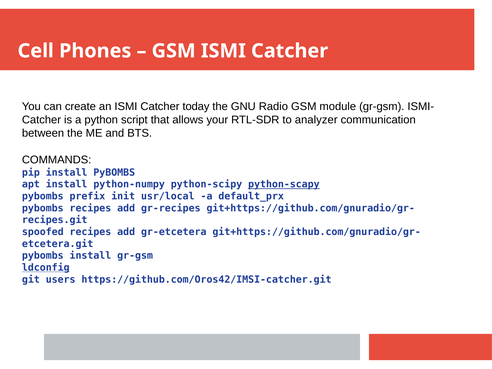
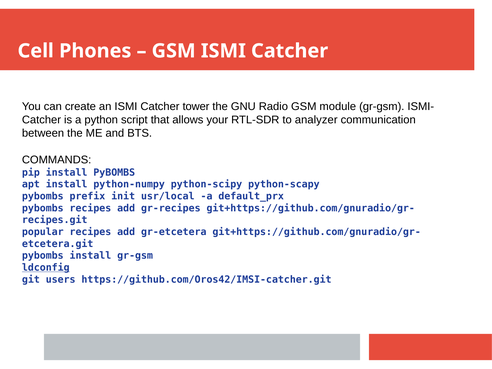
today: today -> tower (196, 106)
python-scapy underline: present -> none (284, 184)
spoofed: spoofed -> popular (43, 232)
